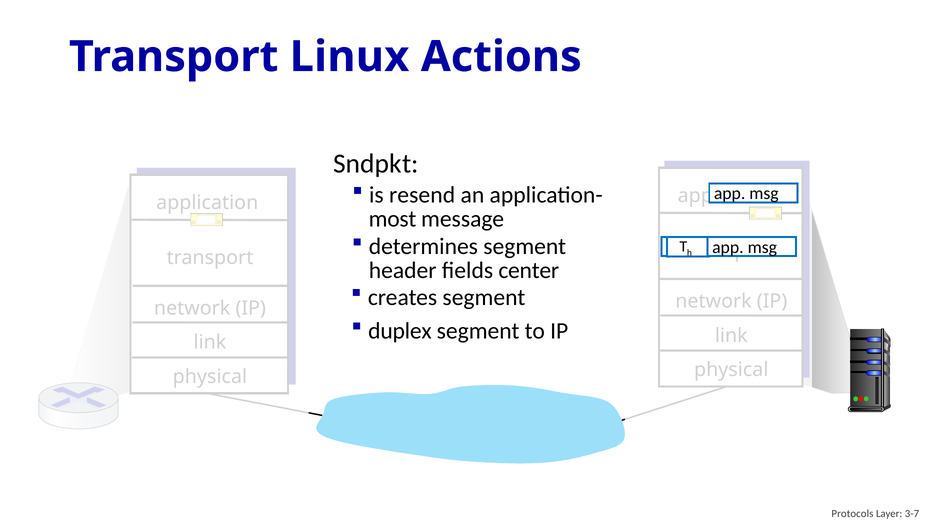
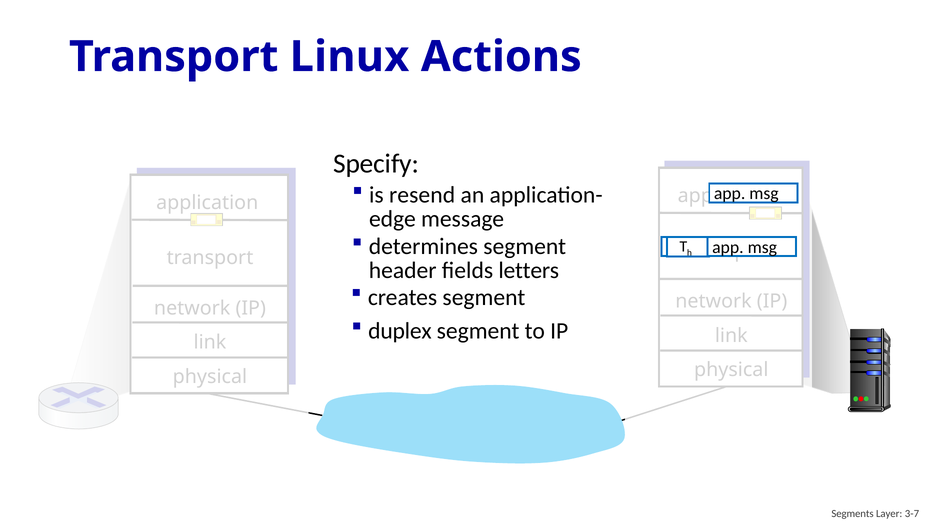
Sndpkt: Sndpkt -> Specify (376, 164)
most: most -> edge (392, 219)
center: center -> letters (529, 271)
Protocols: Protocols -> Segments (853, 514)
